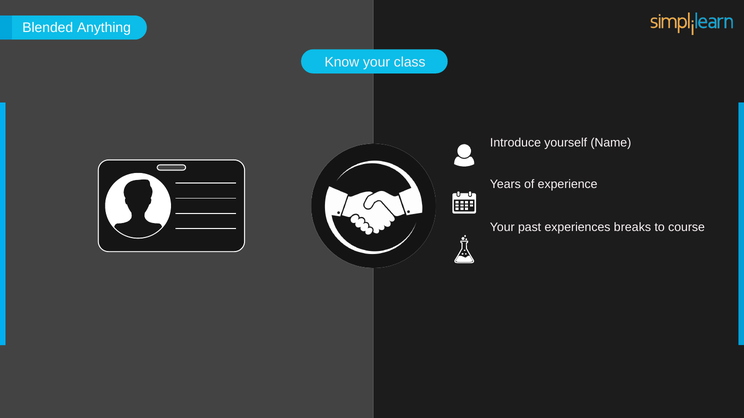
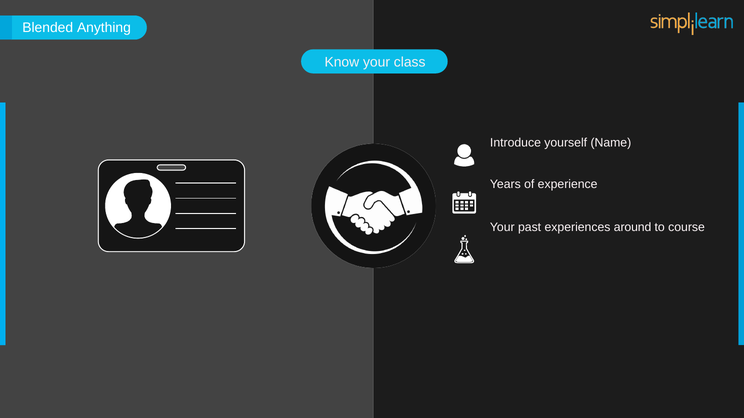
breaks: breaks -> around (633, 227)
